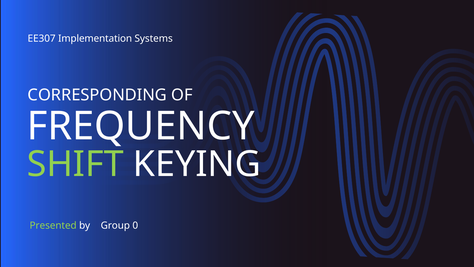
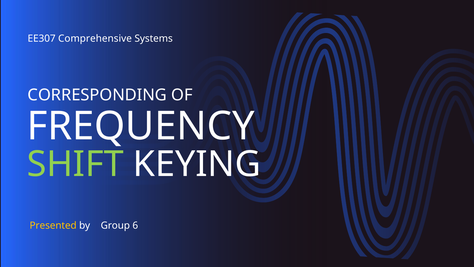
Implementation: Implementation -> Comprehensive (95, 39)
Presented colour: light green -> yellow (53, 225)
0: 0 -> 6 (135, 225)
